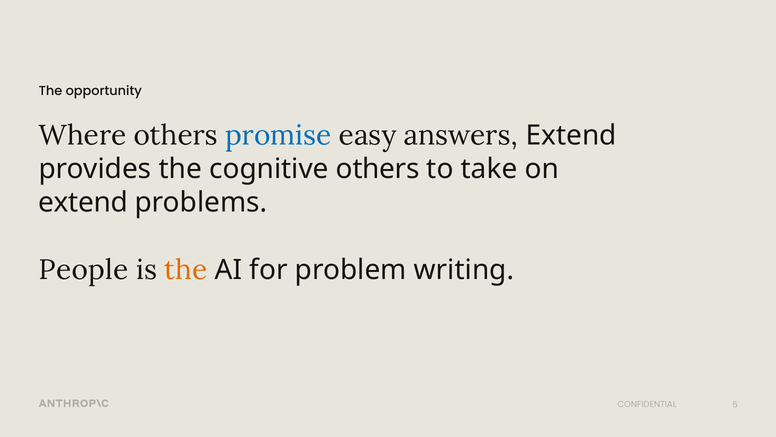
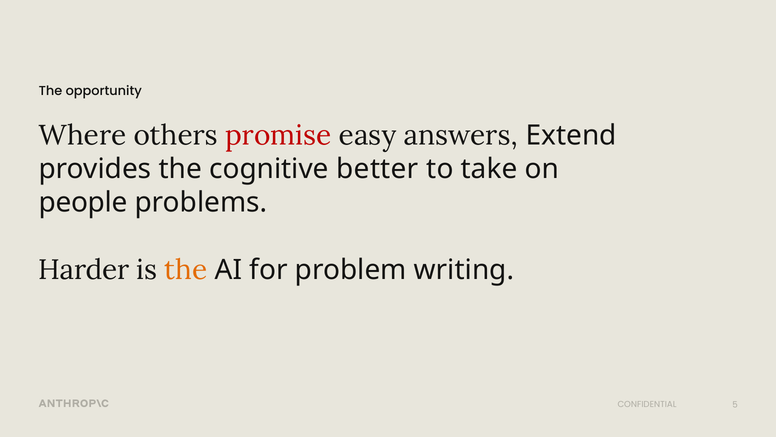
promise colour: blue -> red (278, 135)
cognitive others: others -> better (377, 169)
extend: extend -> people (83, 202)
People: People -> Harder (84, 270)
